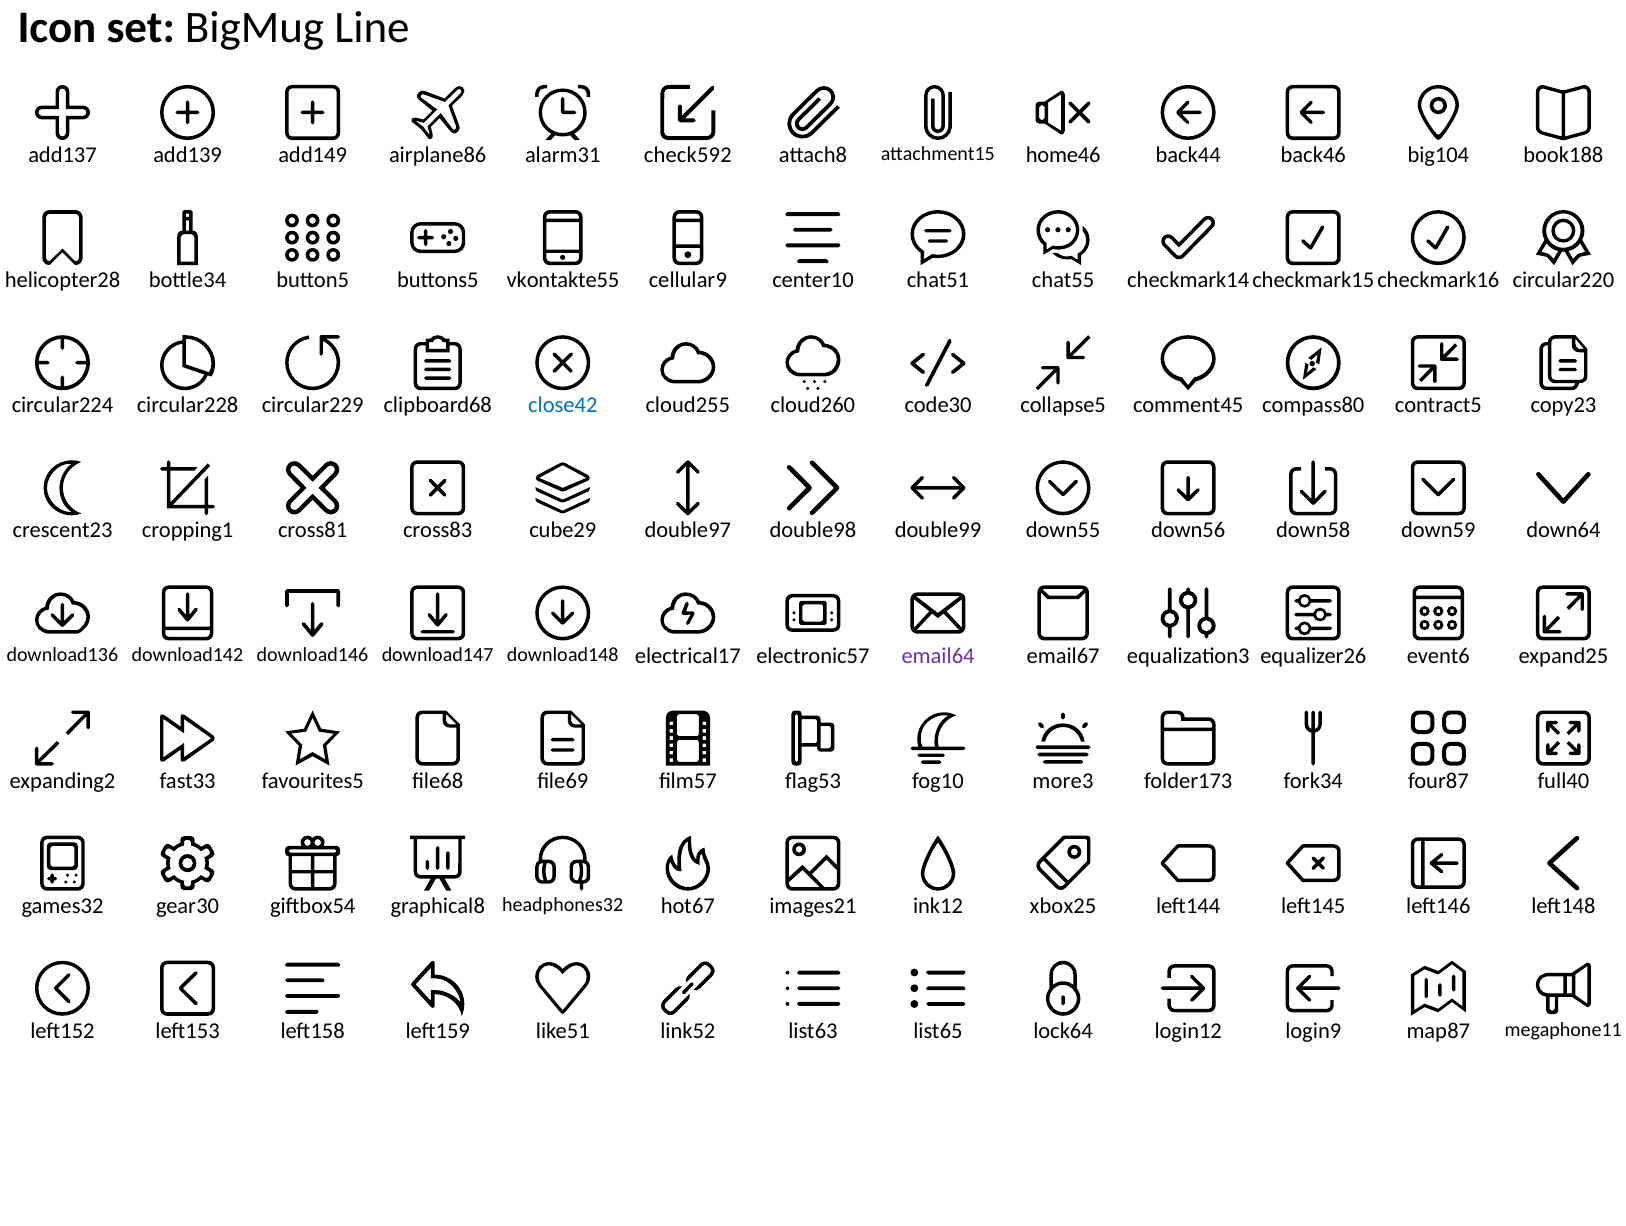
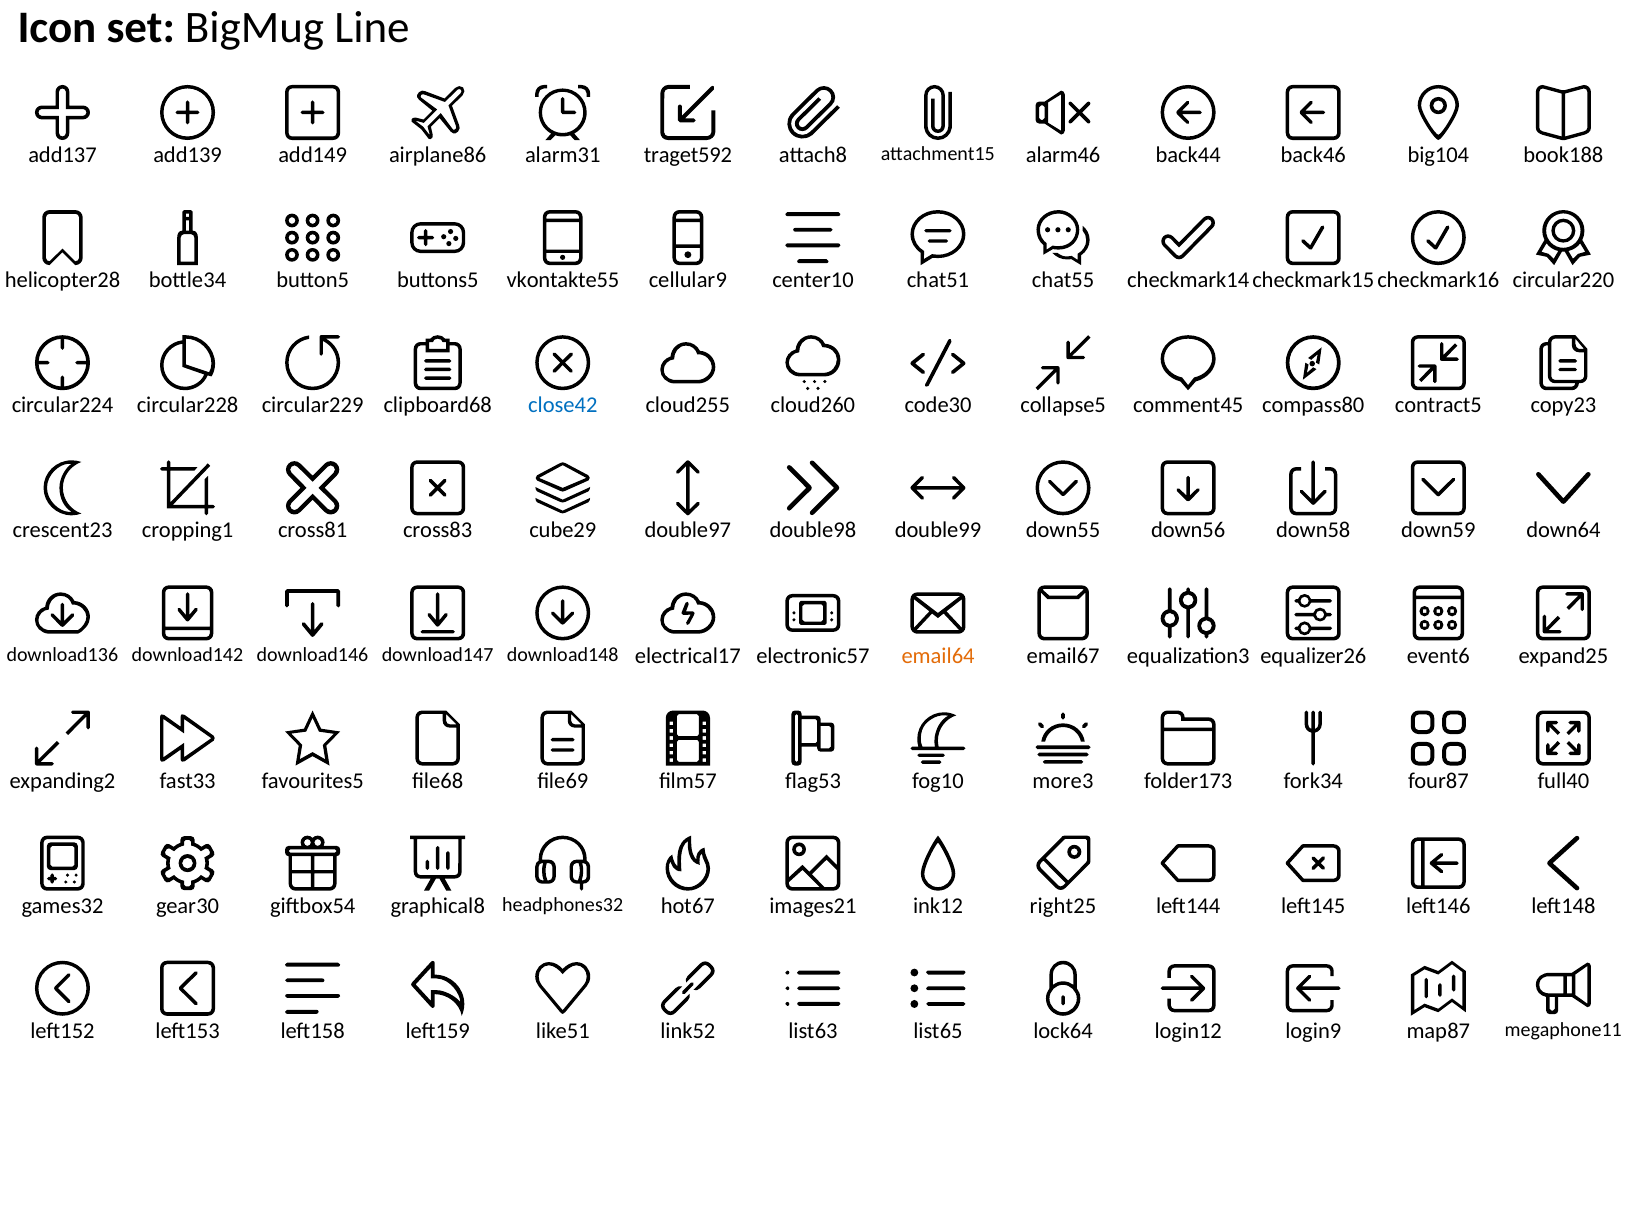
check592: check592 -> traget592 (688, 155)
home46: home46 -> alarm46 (1063, 155)
email64 colour: purple -> orange (938, 655)
xbox25: xbox25 -> right25 (1063, 906)
